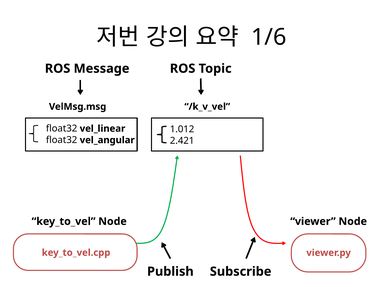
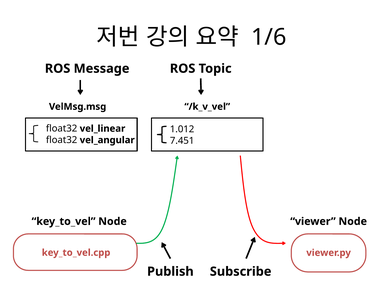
2.421: 2.421 -> 7.451 (182, 141)
